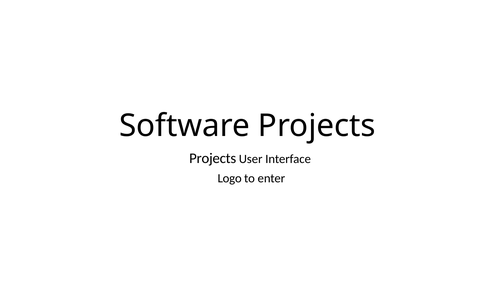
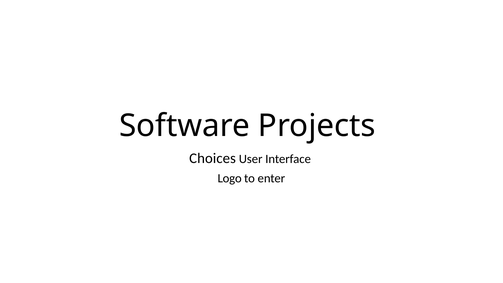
Projects: Projects -> Choices (213, 158)
